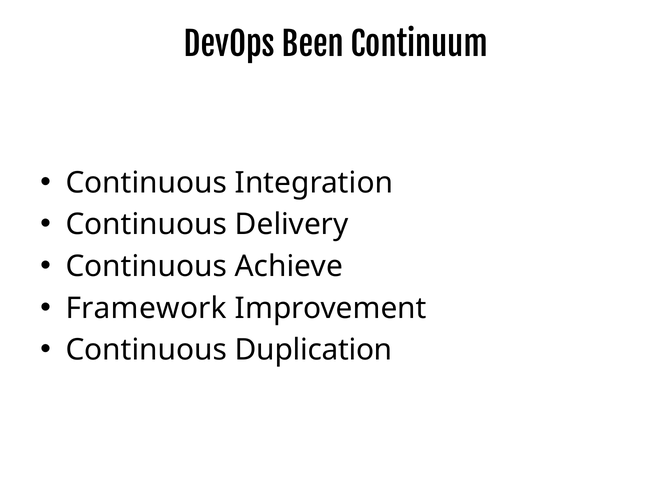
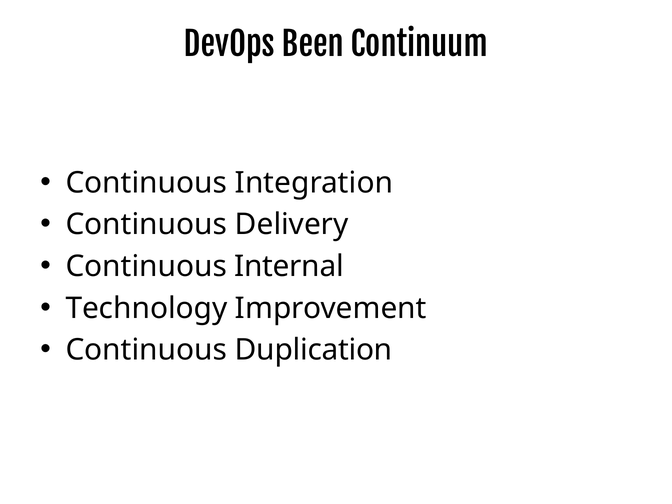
Achieve: Achieve -> Internal (289, 266)
Framework: Framework -> Technology (146, 308)
